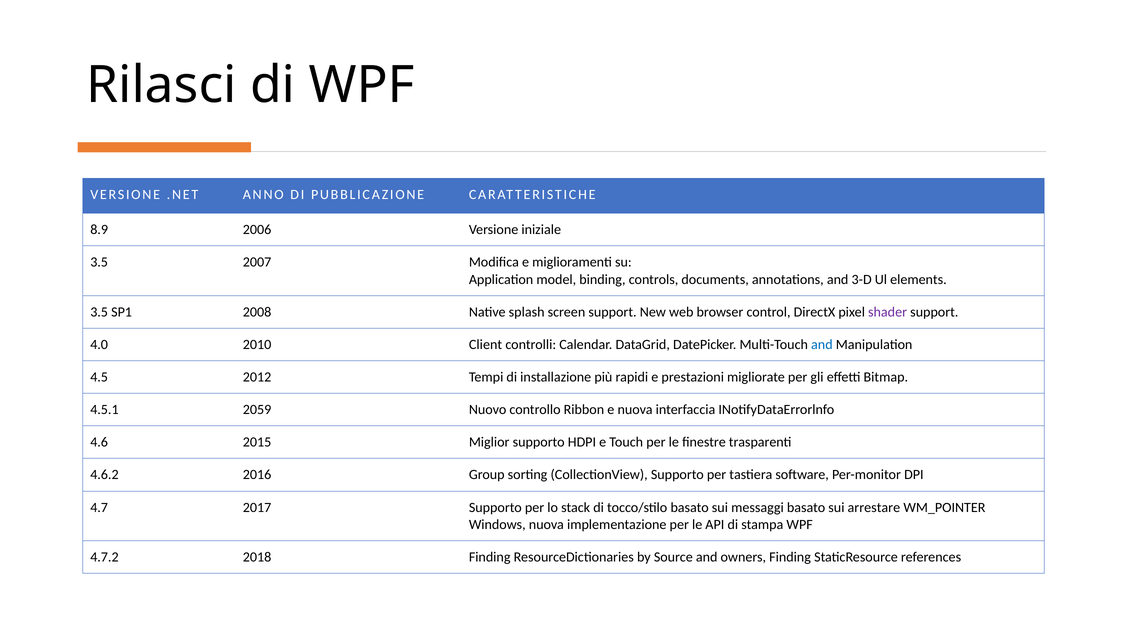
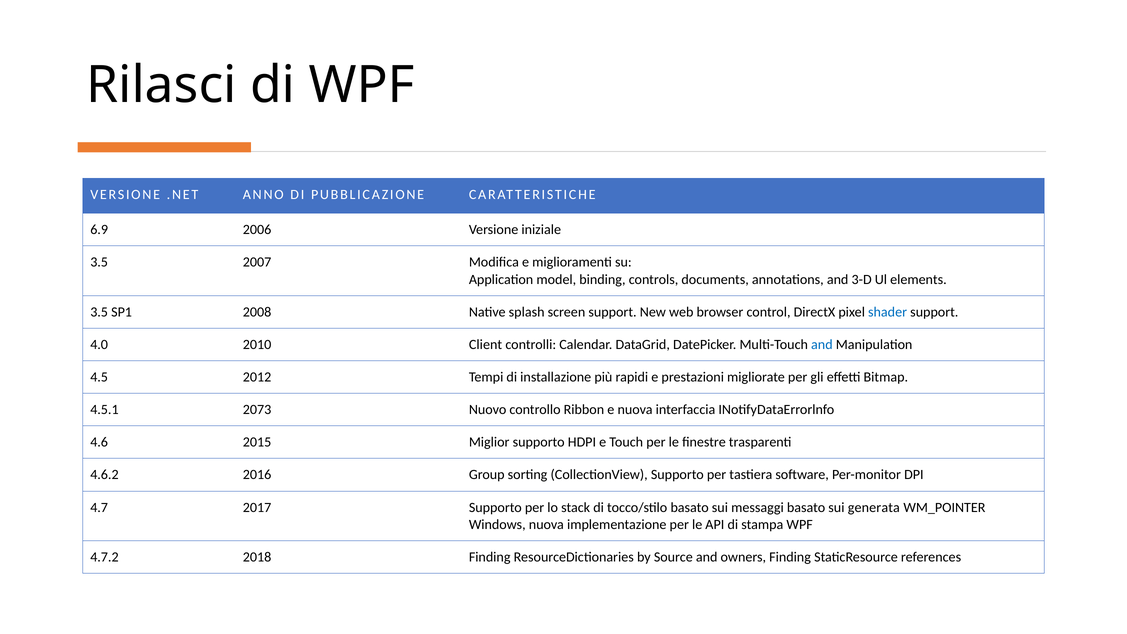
8.9: 8.9 -> 6.9 (99, 230)
shader colour: purple -> blue (888, 312)
2059: 2059 -> 2073 (257, 410)
arrestare: arrestare -> generata (874, 507)
